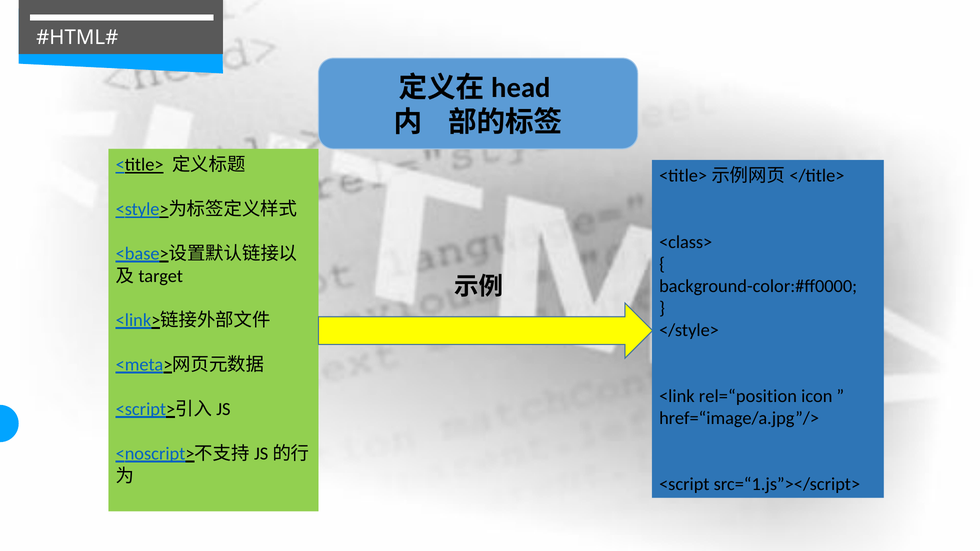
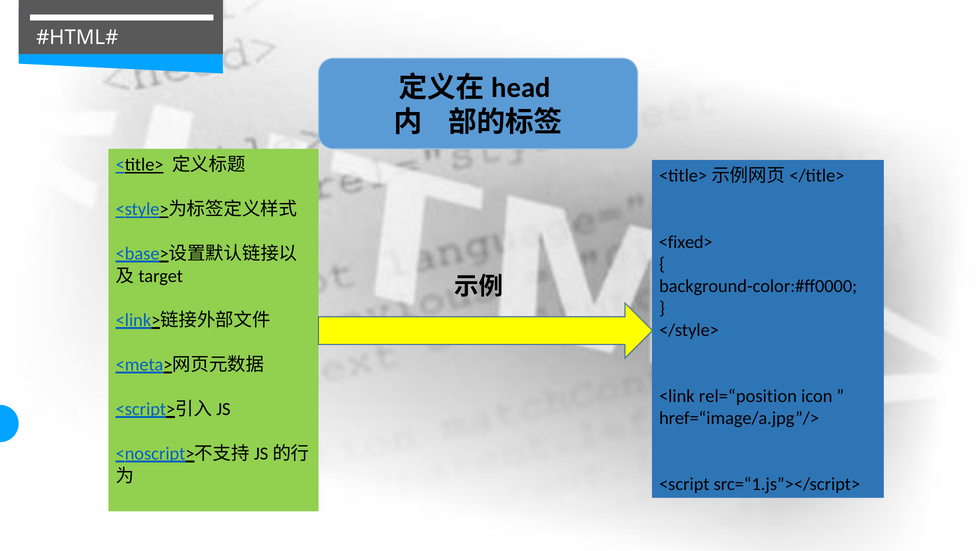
<class>: <class> -> <fixed> (686, 242)
